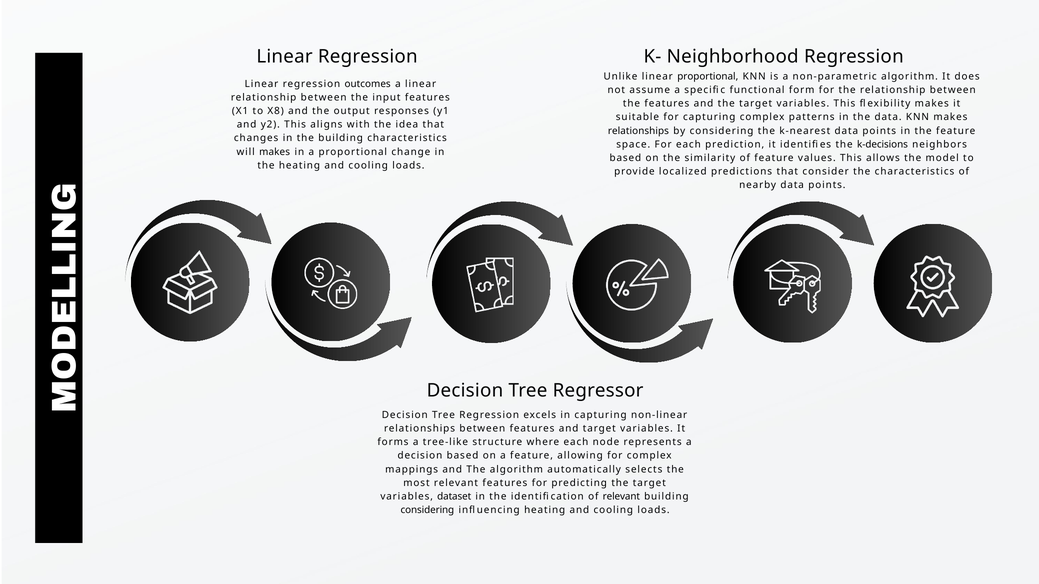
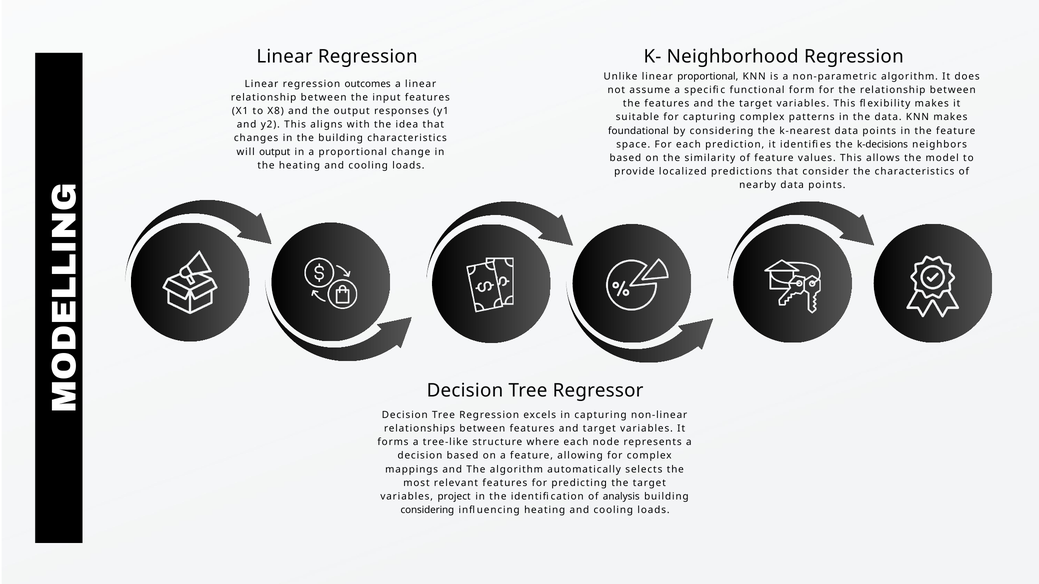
relationships: relationships -> foundational (638, 131)
will makes: makes -> output (275, 152)
dataset: dataset -> project (454, 497)
of relevant: relevant -> analysis (621, 497)
